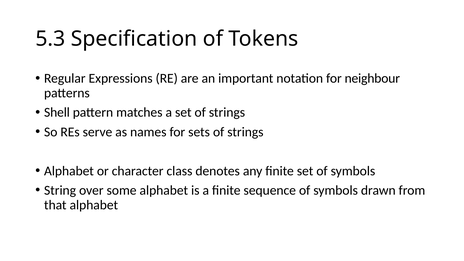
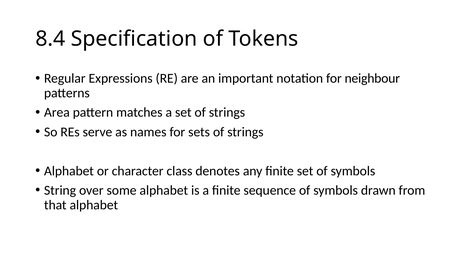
5.3: 5.3 -> 8.4 (50, 39)
Shell: Shell -> Area (57, 113)
